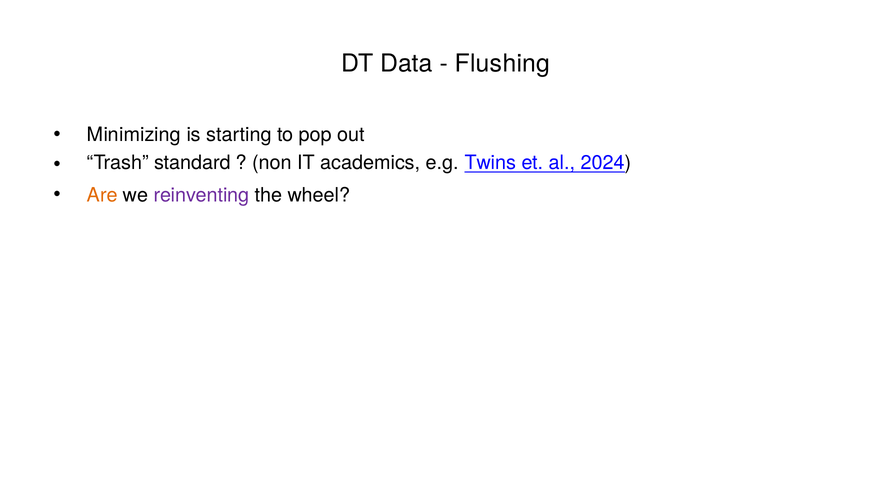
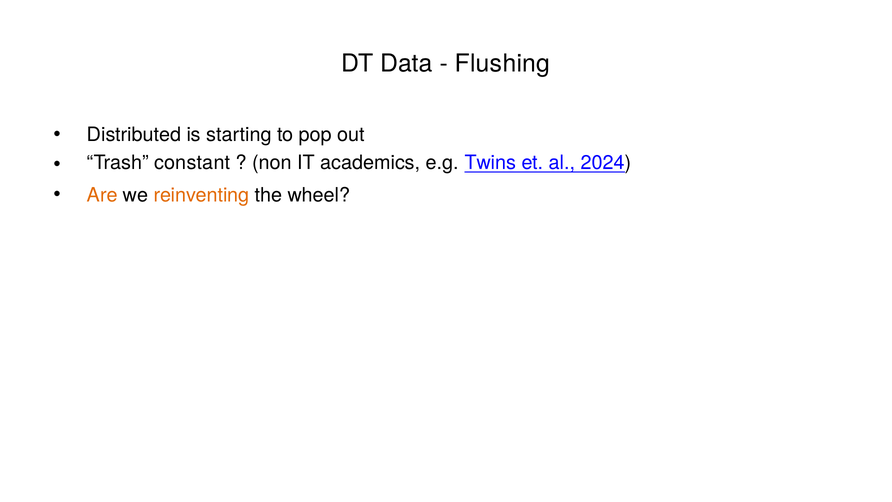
Minimizing: Minimizing -> Distributed (134, 135)
standard: standard -> constant (192, 163)
reinventing colour: purple -> orange (201, 195)
